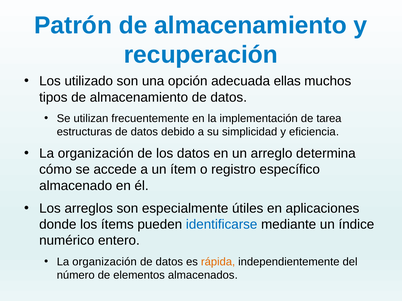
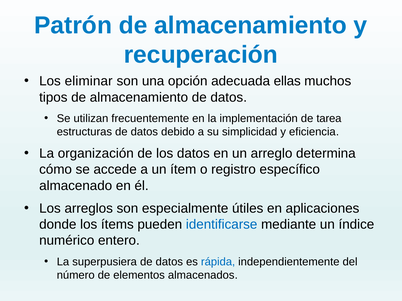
utilizado: utilizado -> eliminar (89, 81)
organización: organización -> superpusiera (105, 262)
rápida colour: orange -> blue (218, 262)
